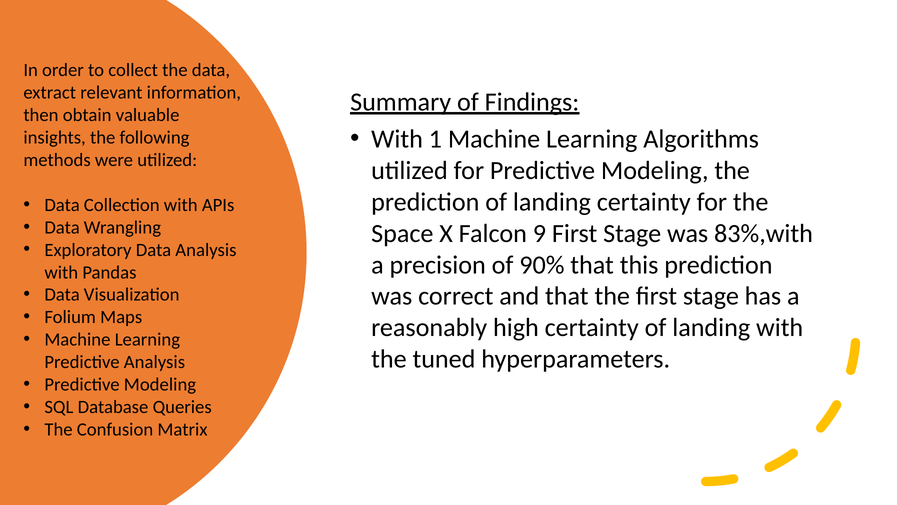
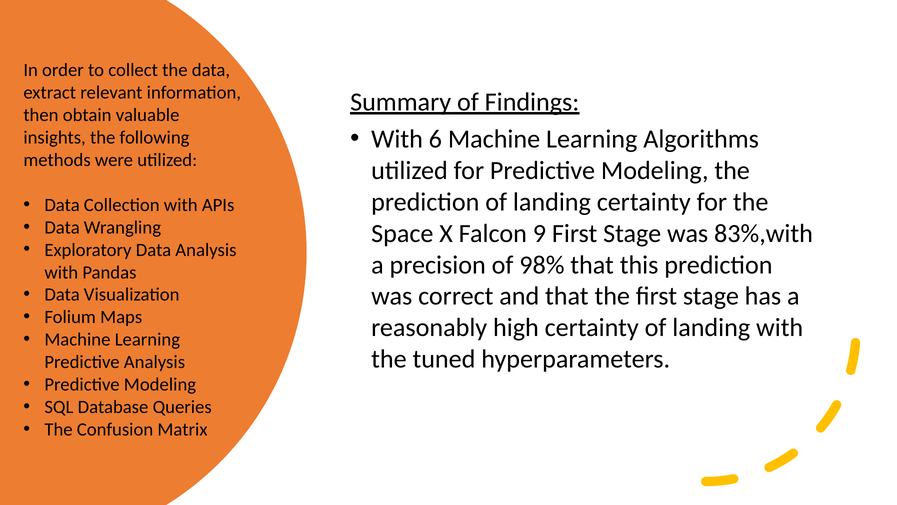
1: 1 -> 6 (435, 139)
90%: 90% -> 98% (542, 265)
